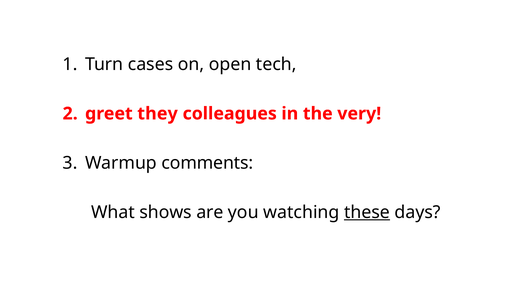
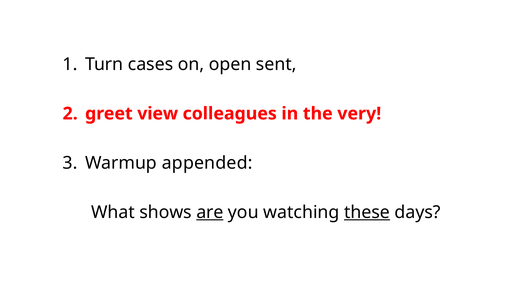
tech: tech -> sent (276, 64)
they: they -> view (158, 114)
comments: comments -> appended (207, 163)
are underline: none -> present (210, 212)
